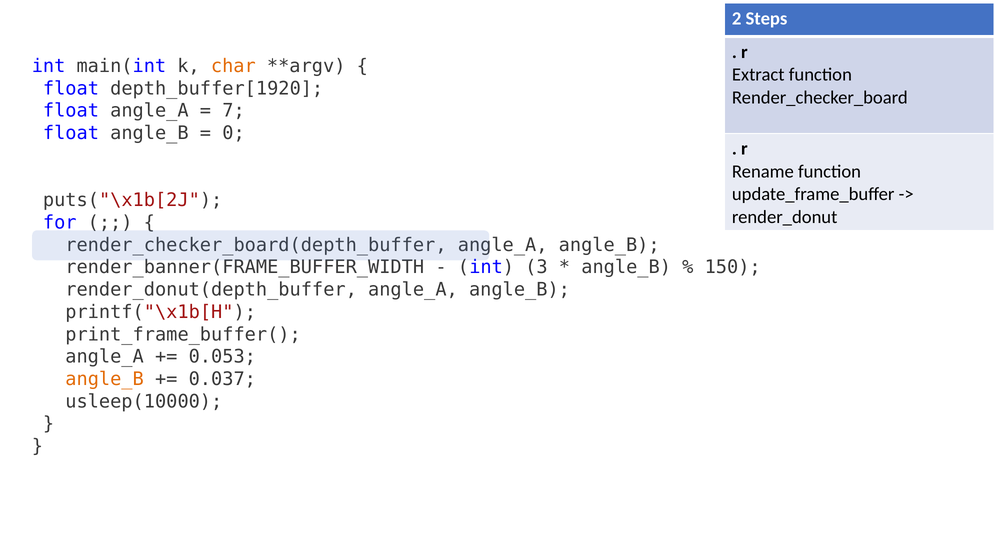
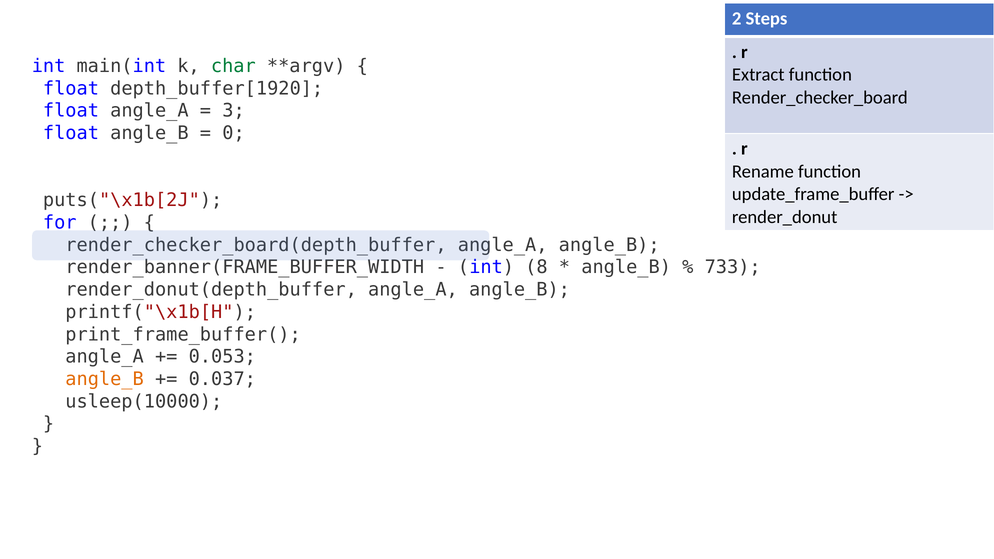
char colour: orange -> green (233, 66)
7: 7 -> 3 (234, 111)
3: 3 -> 8 (536, 267)
150: 150 -> 733 (733, 267)
